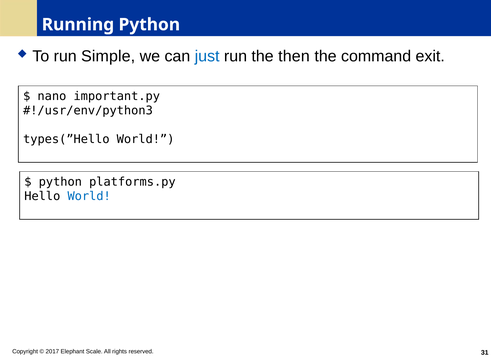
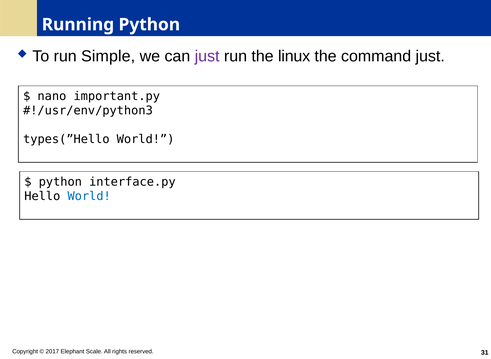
just colour: blue -> purple (207, 56)
then: then -> linux (294, 56)
command exit: exit -> just (430, 56)
platforms.py: platforms.py -> interface.py (132, 182)
